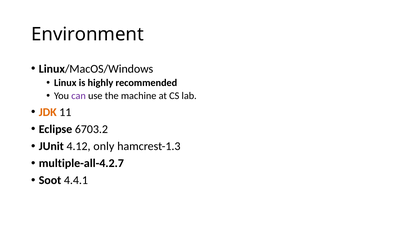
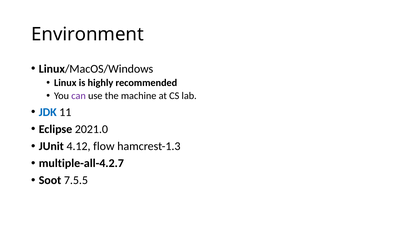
JDK colour: orange -> blue (48, 112)
6703.2: 6703.2 -> 2021.0 (91, 129)
only: only -> flow (104, 147)
4.4.1: 4.4.1 -> 7.5.5 (76, 181)
